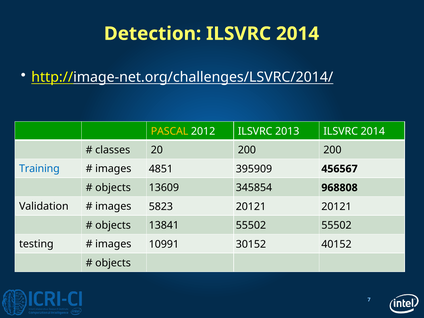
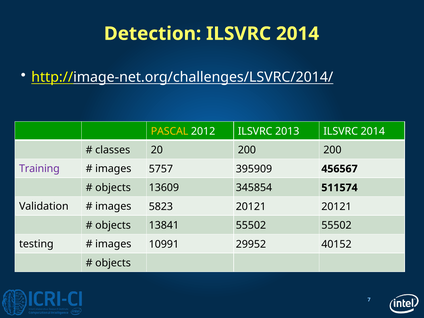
Training colour: blue -> purple (39, 169)
4851: 4851 -> 5757 (161, 169)
968808: 968808 -> 511574 (340, 188)
30152: 30152 -> 29952 (251, 244)
